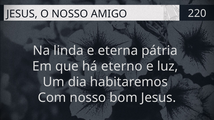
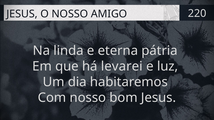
eterno: eterno -> levarei (122, 66)
